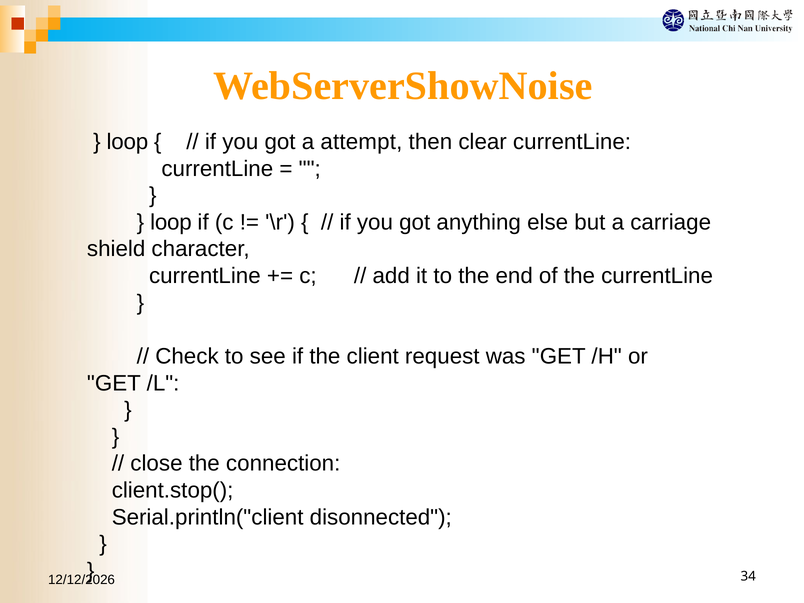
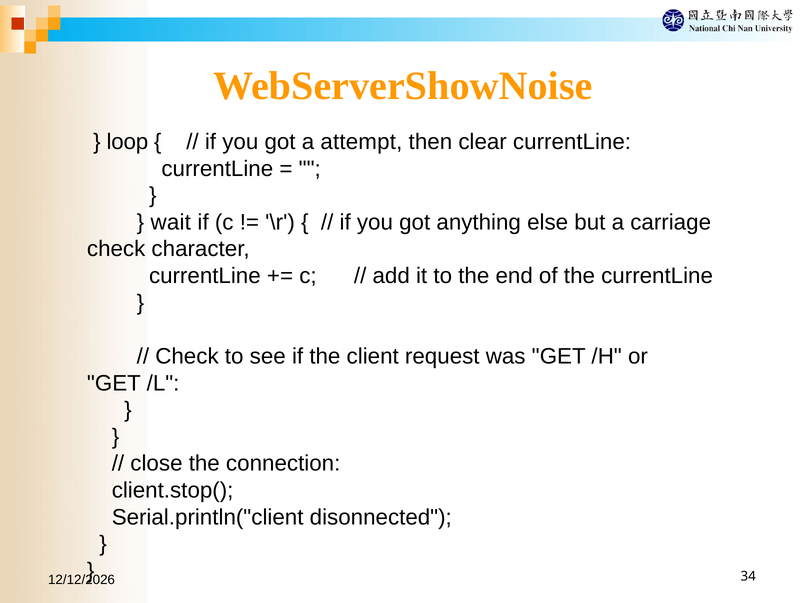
loop: loop -> wait (171, 222)
shield: shield -> check (116, 249)
